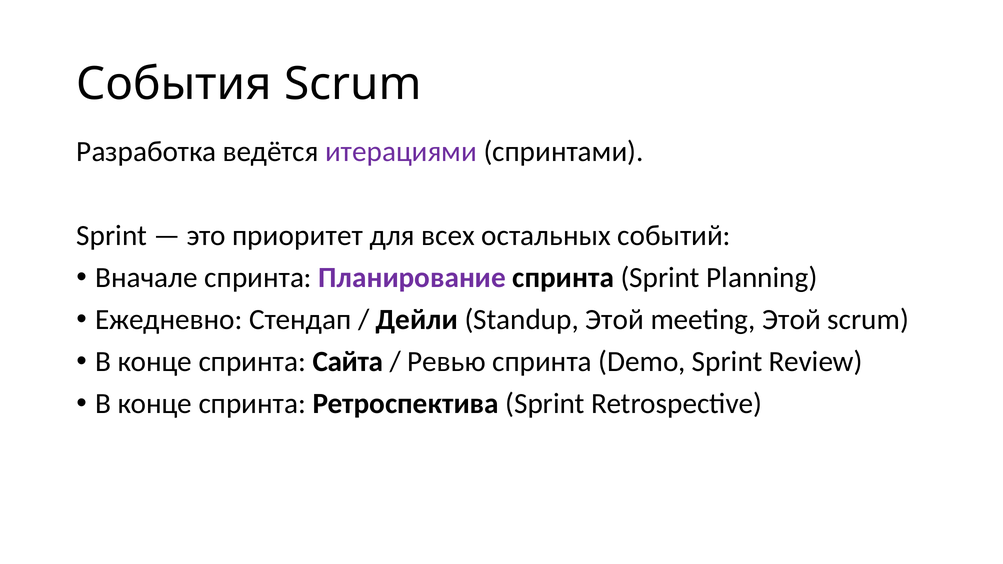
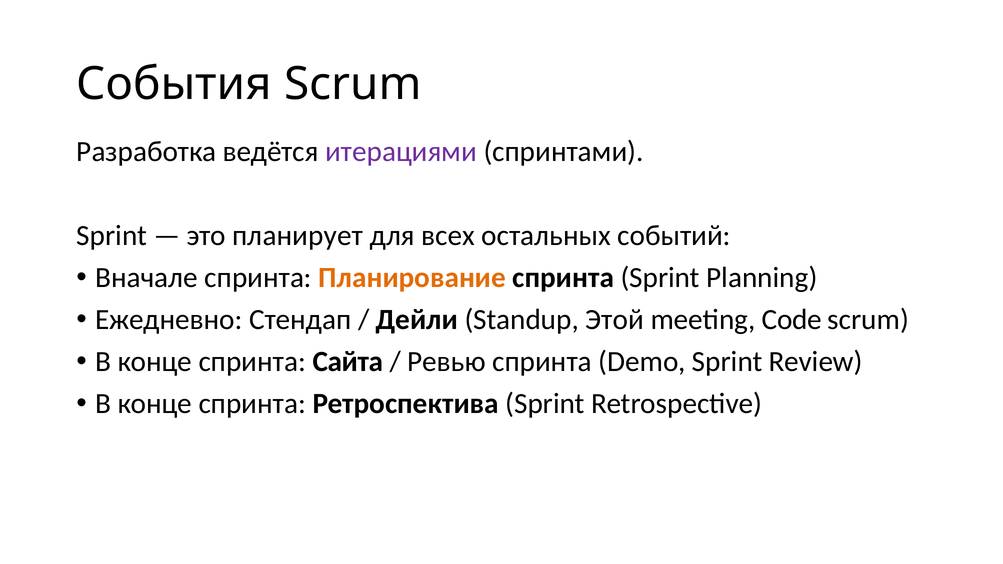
приоритет: приоритет -> планирует (298, 236)
Планирование colour: purple -> orange (412, 278)
meeting Этой: Этой -> Code (792, 320)
